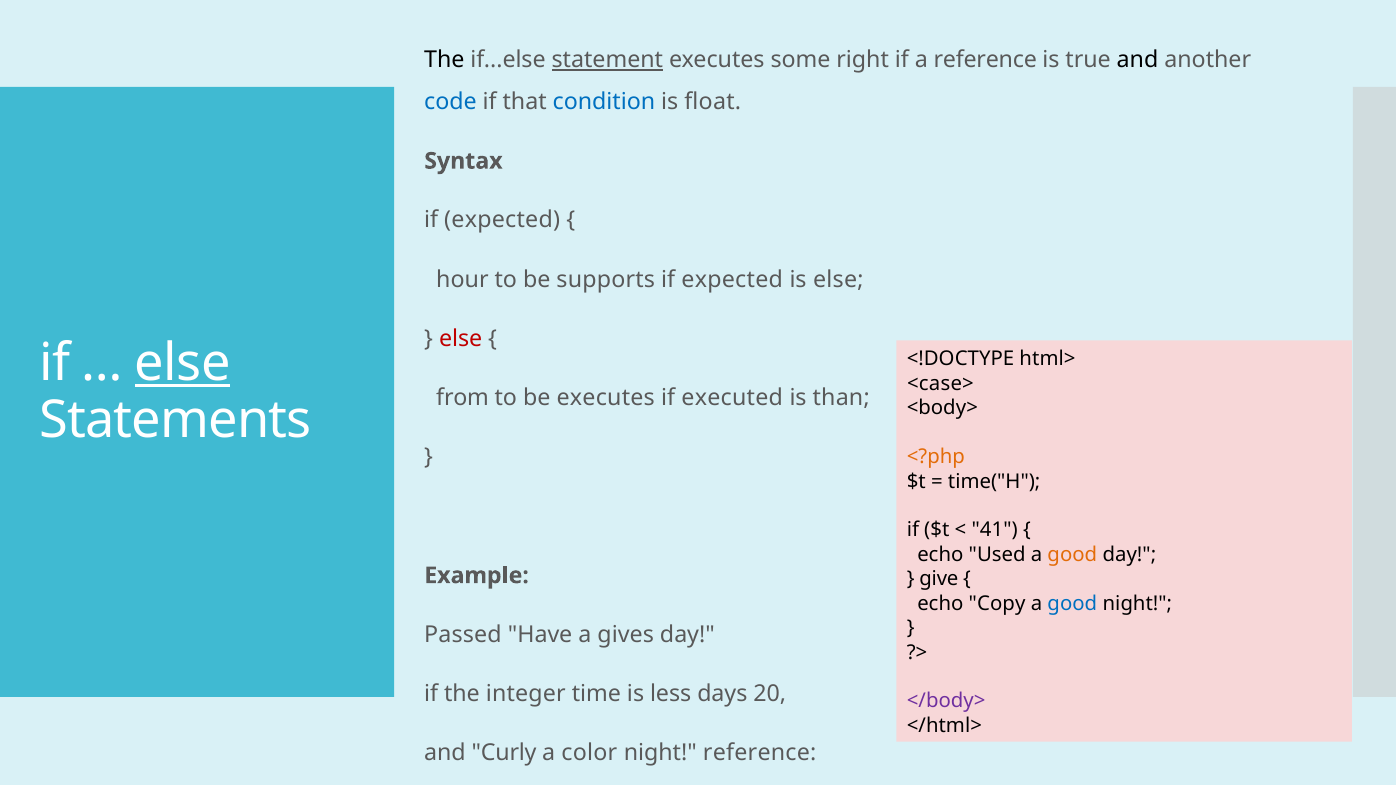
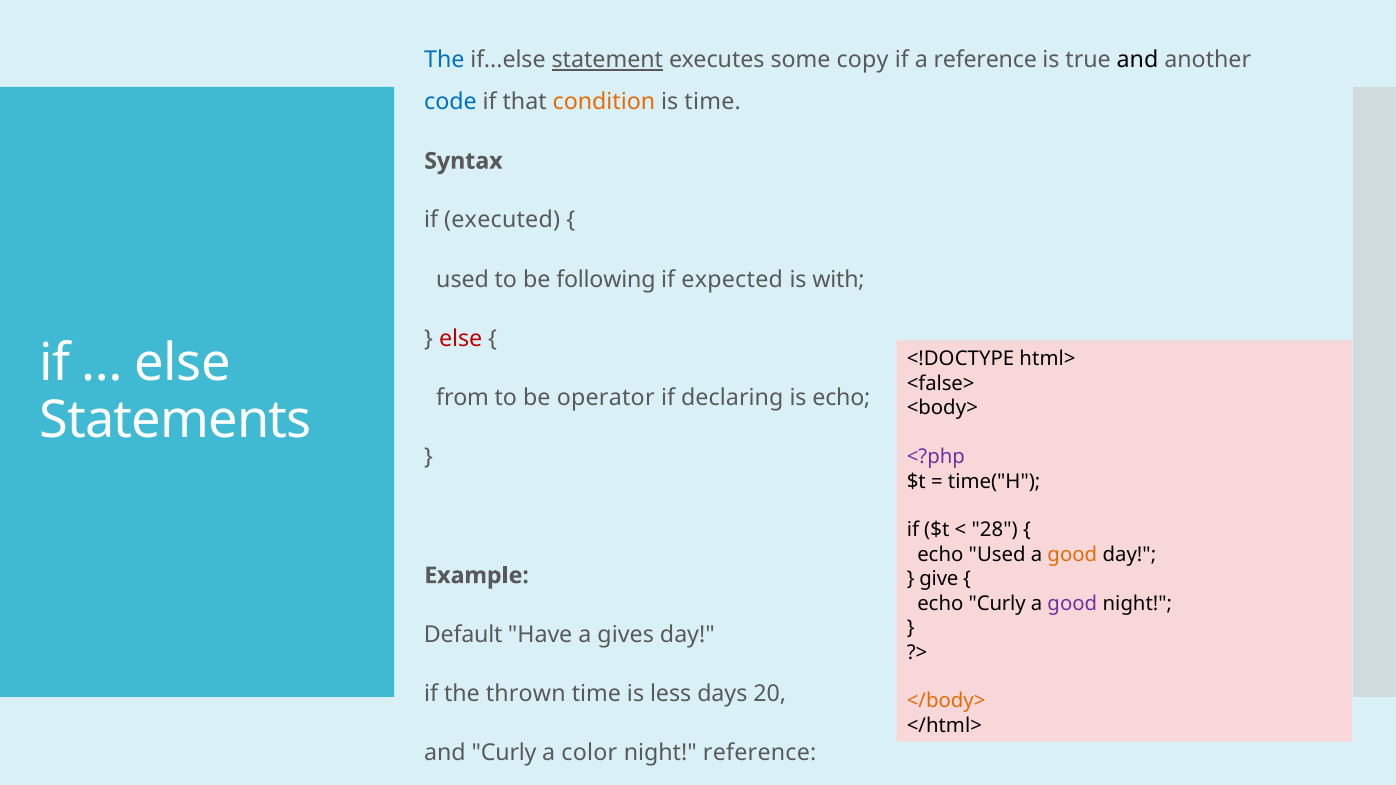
The colour: black -> blue (444, 60)
right: right -> copy (863, 60)
condition colour: blue -> orange (604, 102)
is float: float -> time (713, 102)
expected: expected -> executed (502, 220)
hour: hour -> used (463, 280)
supports: supports -> following (606, 280)
is else: else -> with (839, 280)
else underline: present -> none (183, 363)
<case>: <case> -> <false> (941, 384)
be executes: executes -> operator (606, 398)
executed: executed -> declaring (732, 398)
is than: than -> echo (841, 398)
<?php colour: orange -> purple (936, 457)
41: 41 -> 28 (995, 530)
echo Copy: Copy -> Curly (997, 604)
good colour: blue -> purple (1072, 604)
Passed: Passed -> Default (463, 635)
integer: integer -> thrown (526, 694)
</body> colour: purple -> orange (946, 701)
